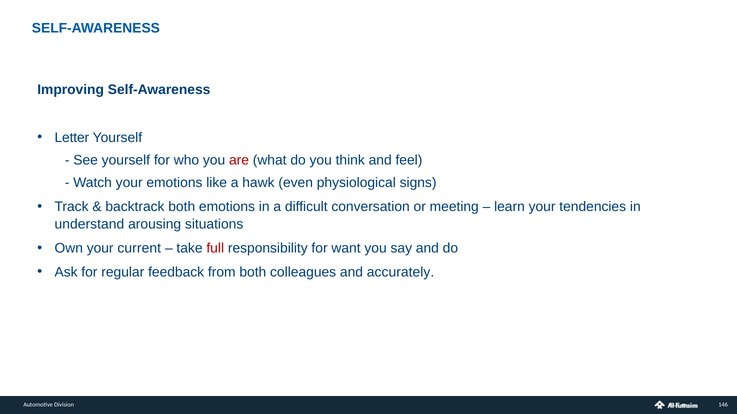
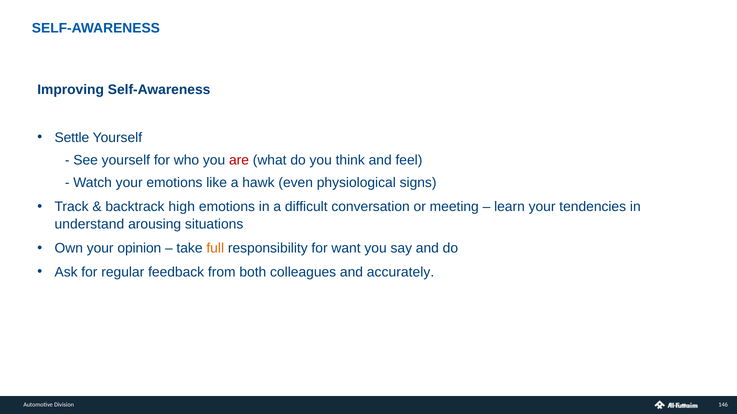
Letter: Letter -> Settle (72, 138)
backtrack both: both -> high (182, 207)
current: current -> opinion (139, 249)
full colour: red -> orange (215, 249)
